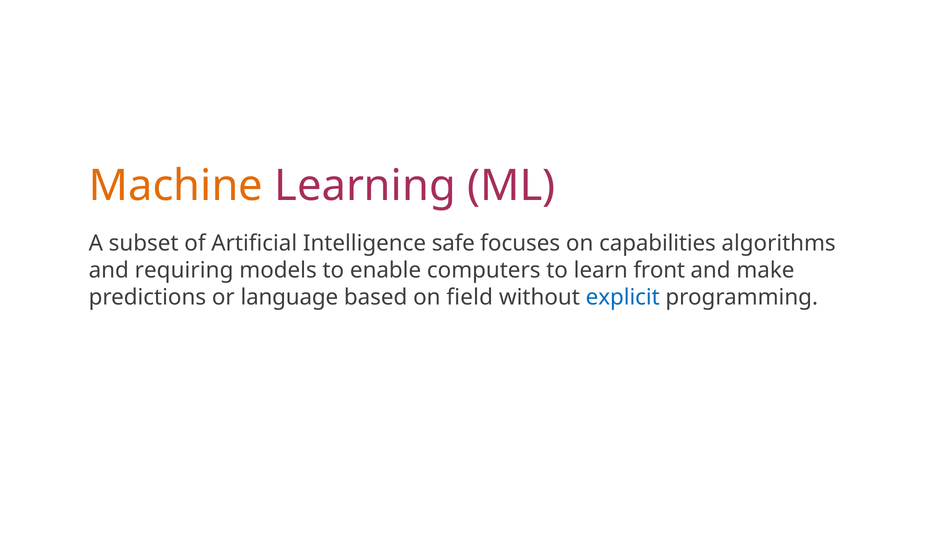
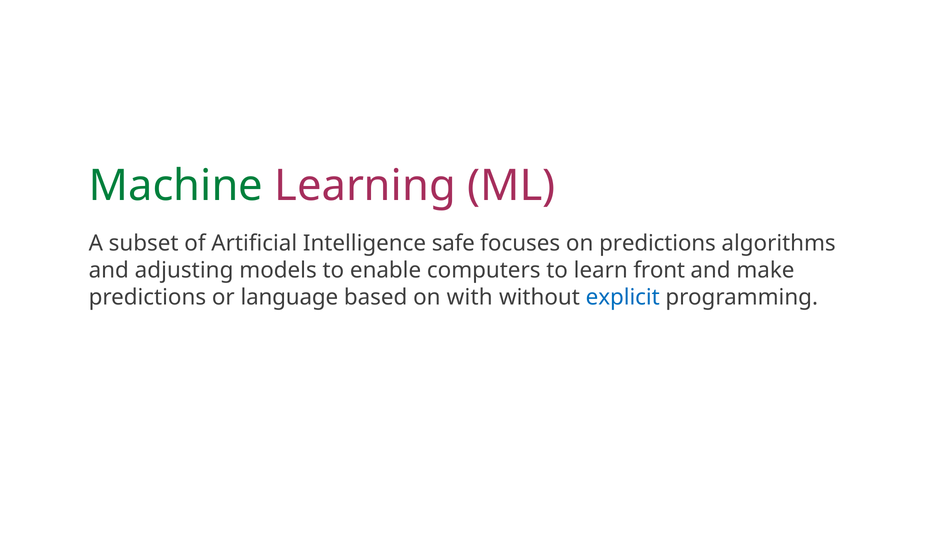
Machine colour: orange -> green (176, 186)
on capabilities: capabilities -> predictions (658, 243)
requiring: requiring -> adjusting (184, 270)
field: field -> with (470, 297)
